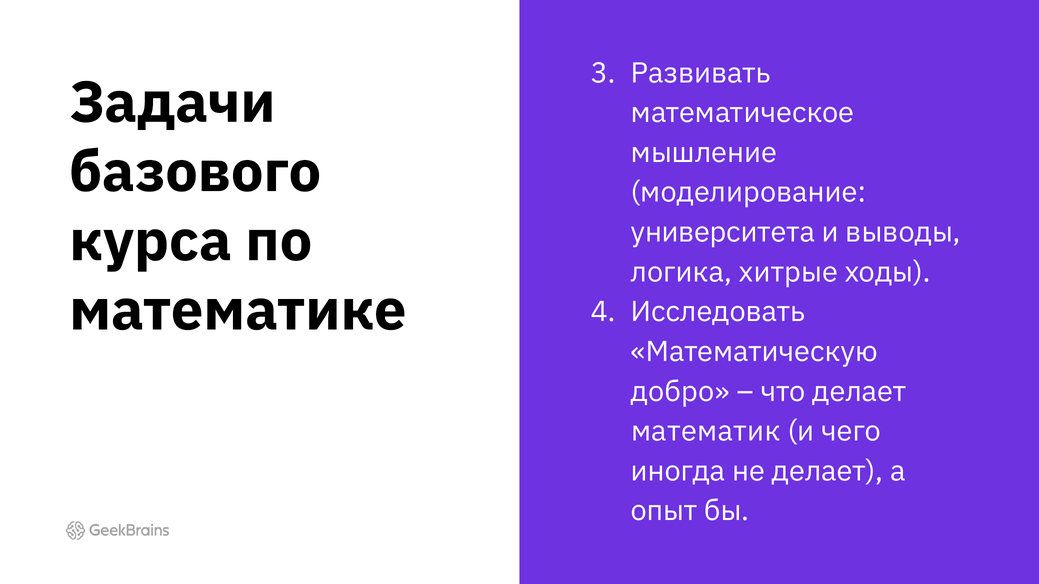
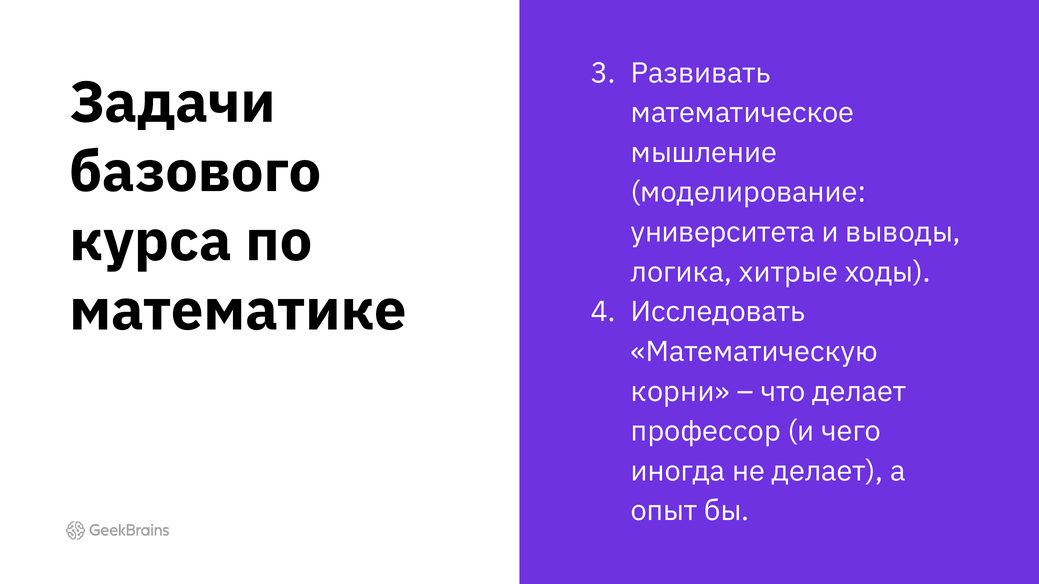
добро: добро -> корни (680, 392)
математик: математик -> профессор (706, 432)
